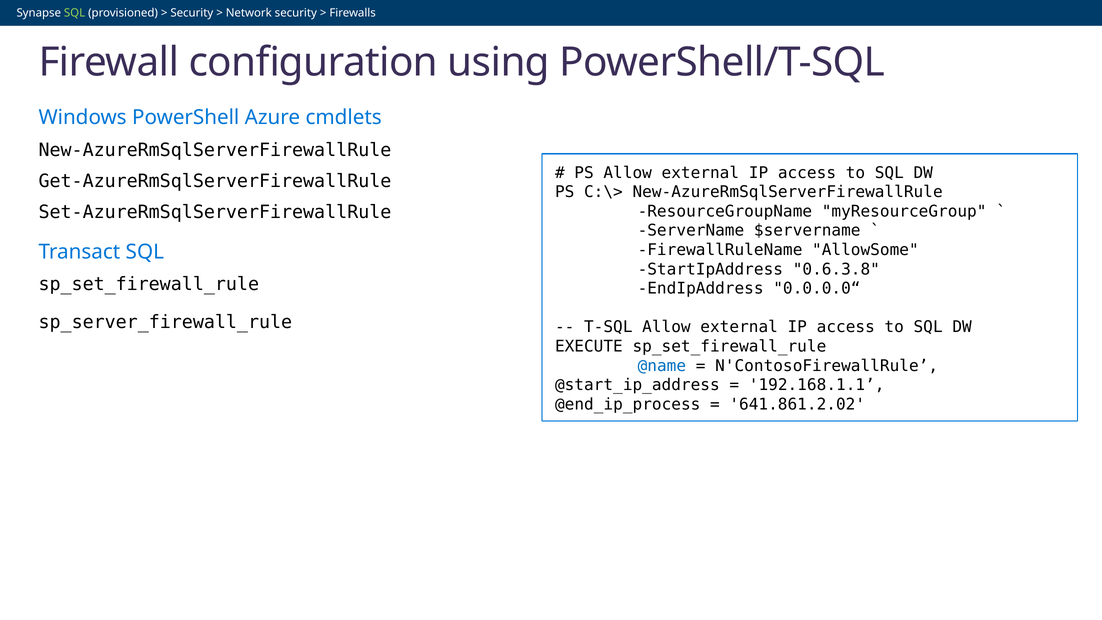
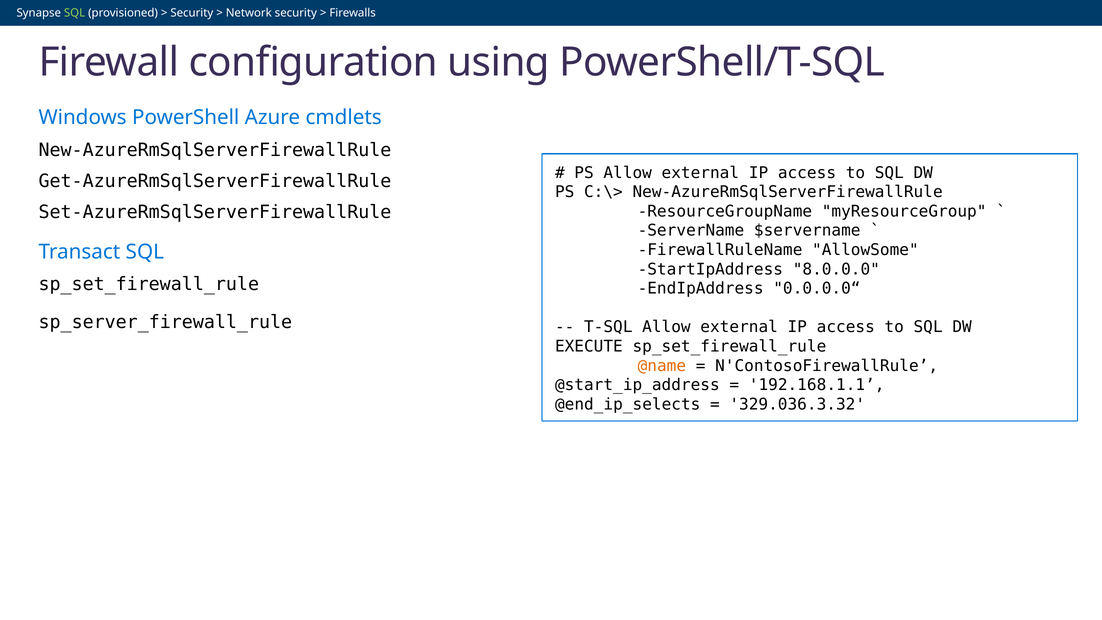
0.6.3.8: 0.6.3.8 -> 8.0.0.0 (836, 269)
@name colour: blue -> orange (662, 366)
@end_ip_process: @end_ip_process -> @end_ip_selects (628, 404)
641.861.2.02: 641.861.2.02 -> 329.036.3.32 (797, 404)
